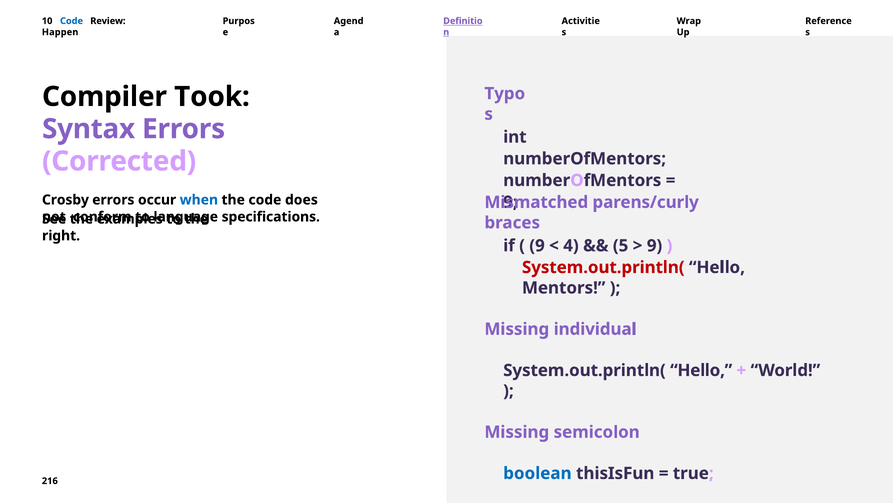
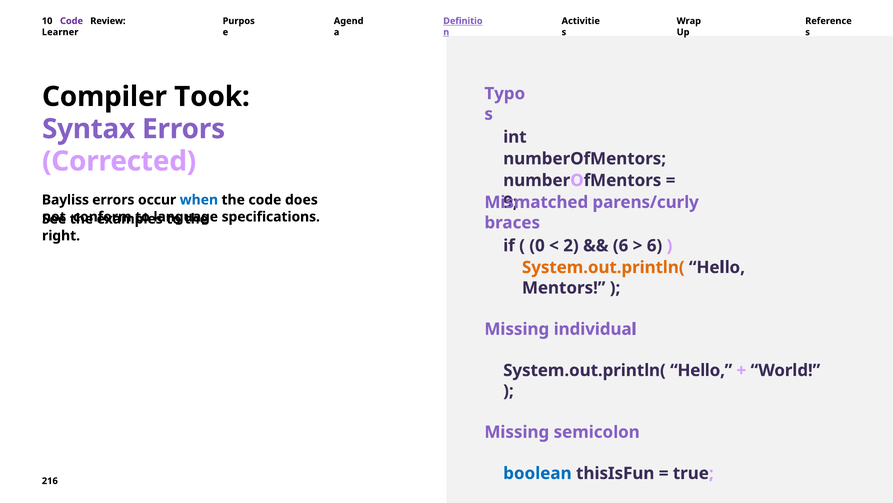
Code colour: blue -> purple (72, 21)
Happen: Happen -> Learner (60, 32)
Crosby: Crosby -> Bayliss (65, 200)
9: 9 -> 0 (537, 245)
4: 4 -> 2 (571, 245)
5: 5 -> 6 (621, 245)
9: 9 -> 6 (655, 245)
System.out.println( colour: red -> orange (603, 267)
